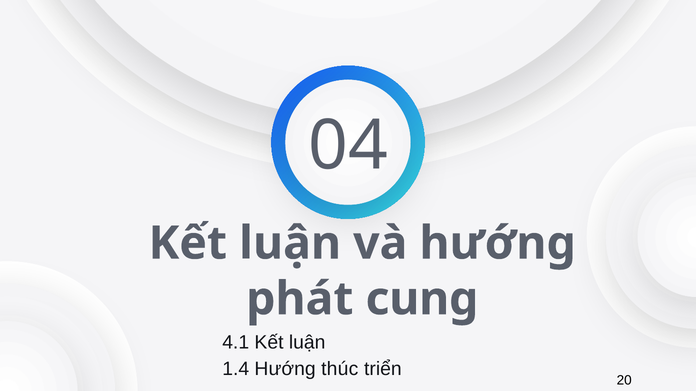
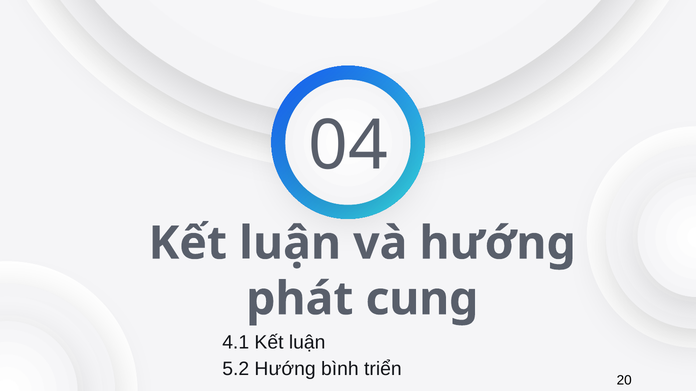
1.4: 1.4 -> 5.2 (236, 370)
thúc: thúc -> bình (340, 370)
